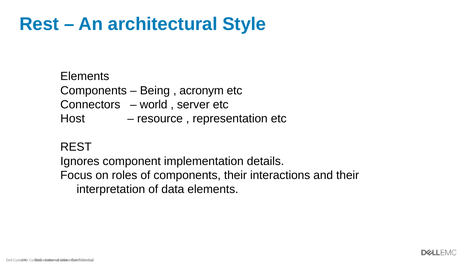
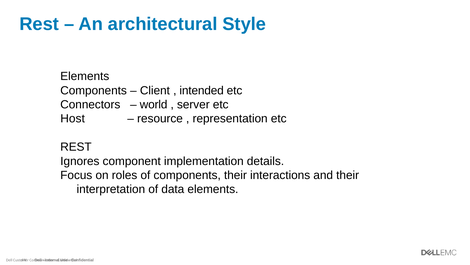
Being: Being -> Client (155, 90)
acronym: acronym -> intended (202, 90)
